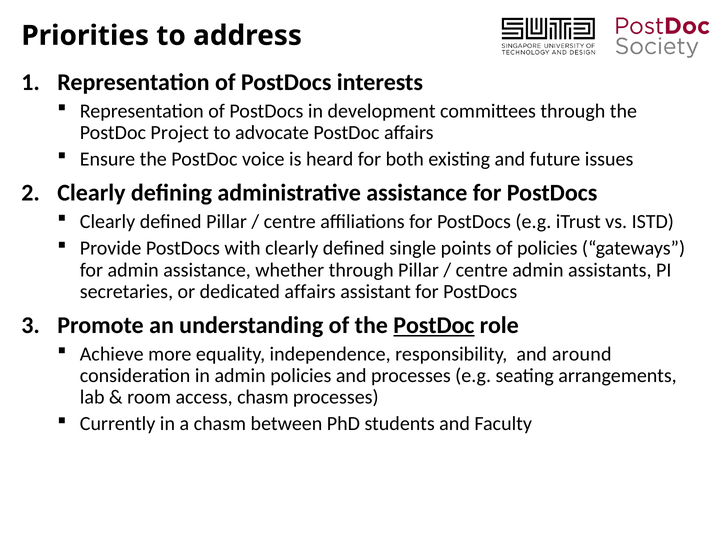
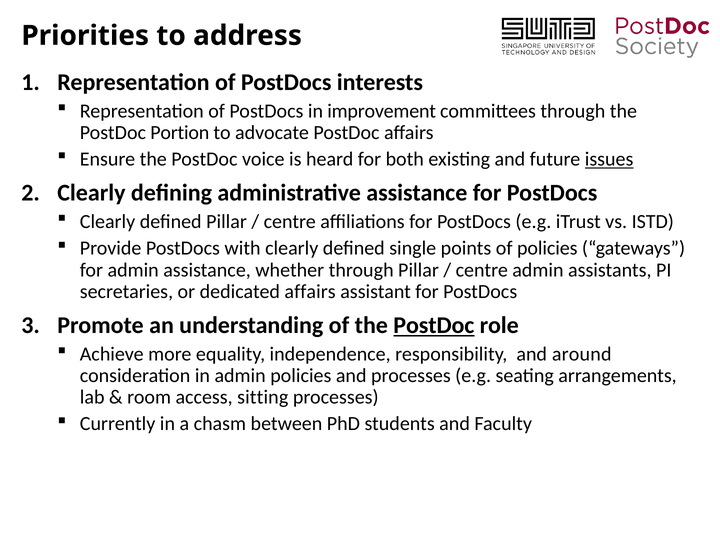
development: development -> improvement (382, 111)
Project: Project -> Portion (180, 133)
issues underline: none -> present (609, 159)
access chasm: chasm -> sitting (263, 397)
